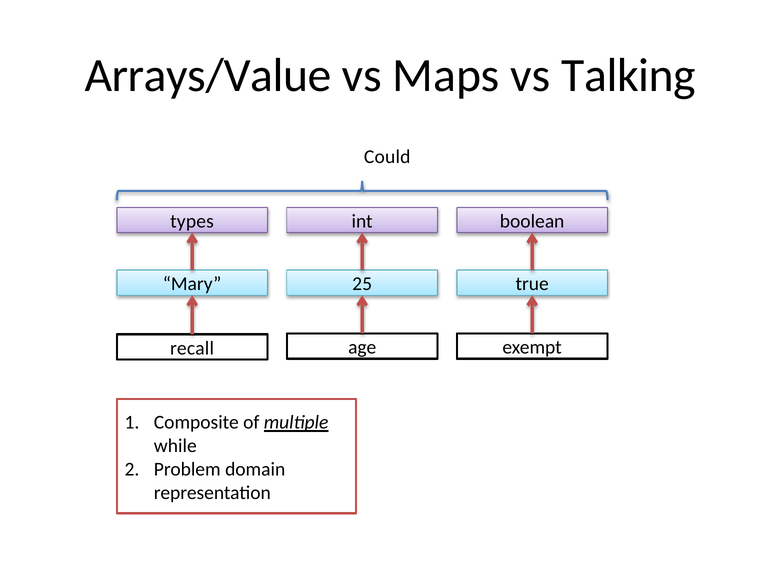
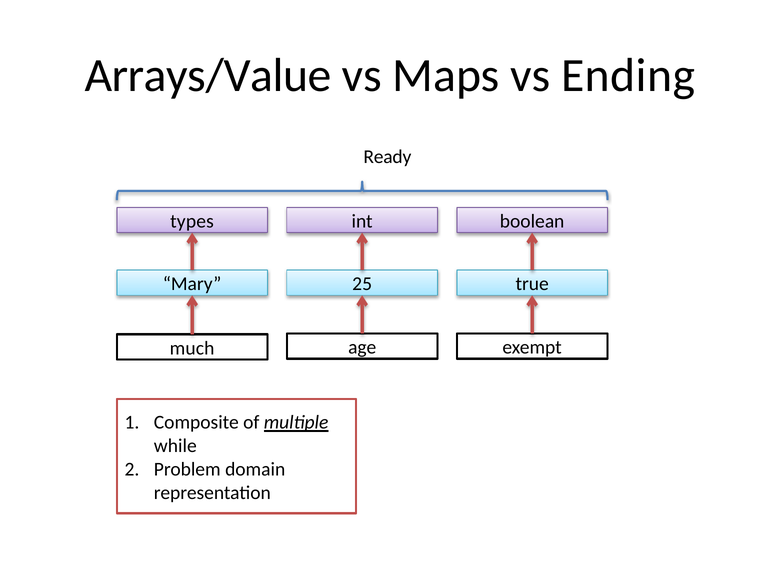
Talking: Talking -> Ending (628, 76)
Could: Could -> Ready (387, 157)
recall: recall -> much (192, 348)
